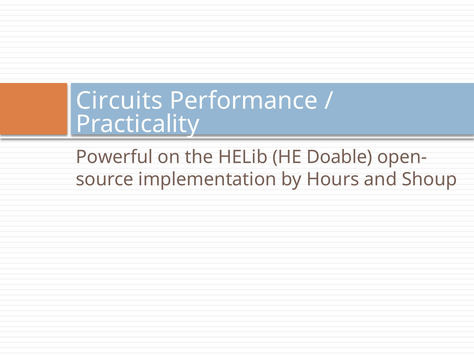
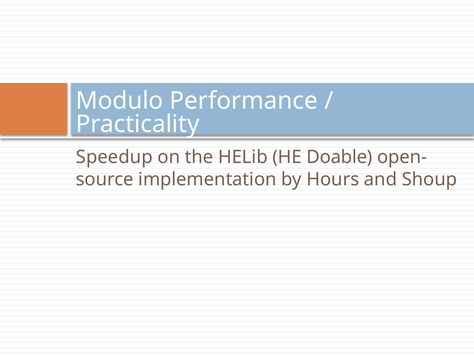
Circuits: Circuits -> Modulo (120, 101)
Powerful: Powerful -> Speedup (114, 157)
